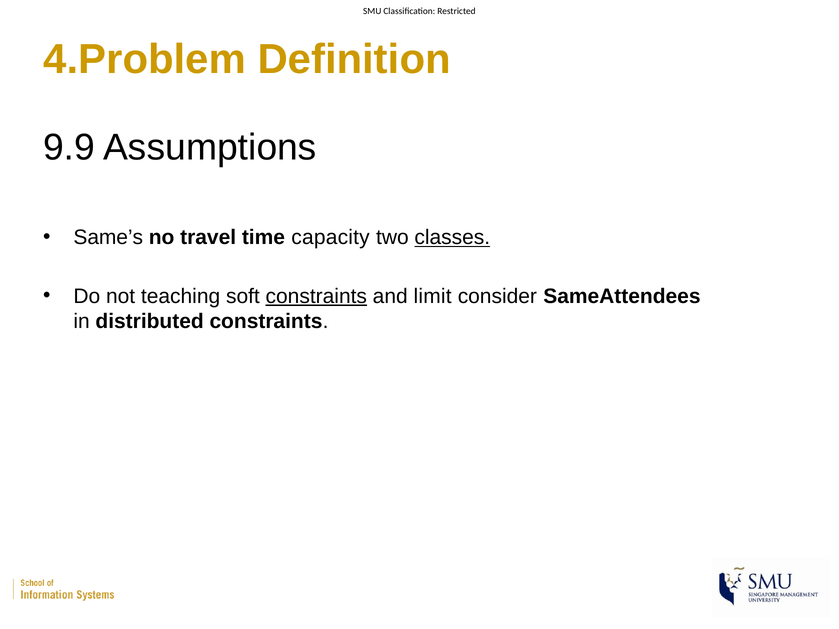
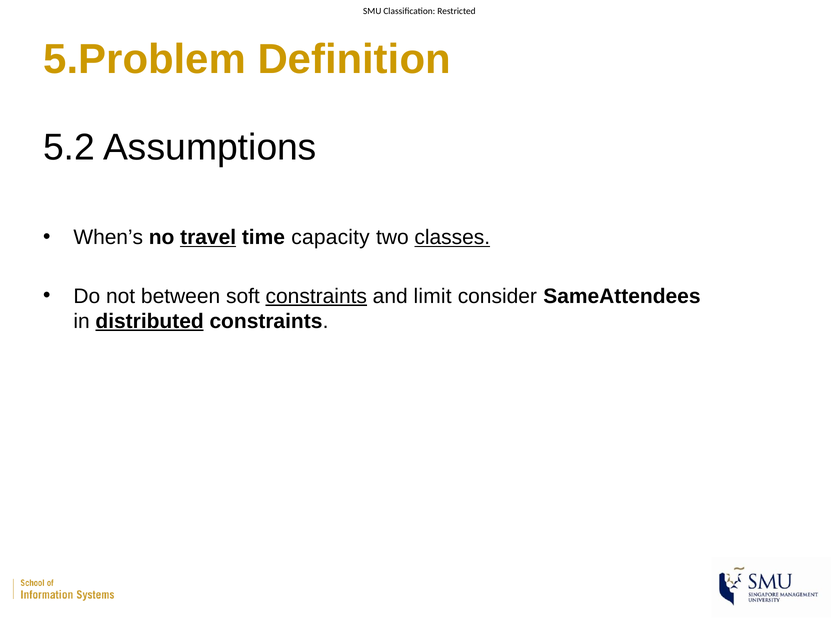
4.Problem: 4.Problem -> 5.Problem (145, 59)
9.9: 9.9 -> 5.2 (69, 147)
Same’s: Same’s -> When’s (108, 238)
travel underline: none -> present (208, 238)
teaching: teaching -> between (181, 296)
distributed underline: none -> present (150, 321)
